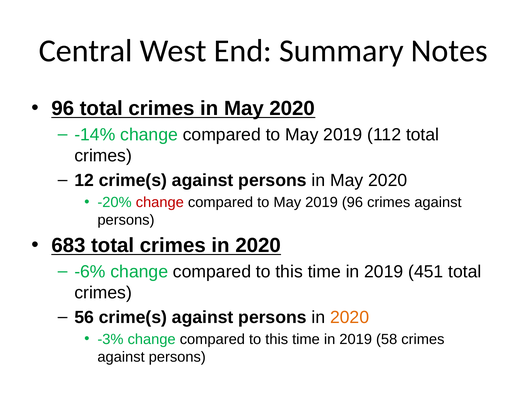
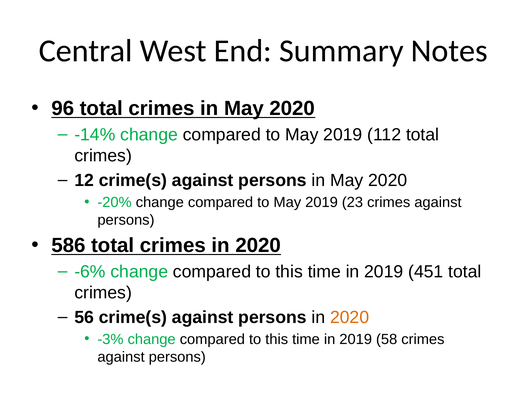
change colour: red -> black (160, 202)
2019 96: 96 -> 23 (352, 202)
683: 683 -> 586 (68, 246)
